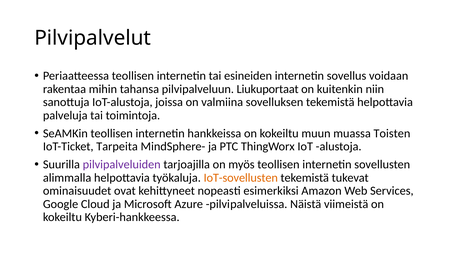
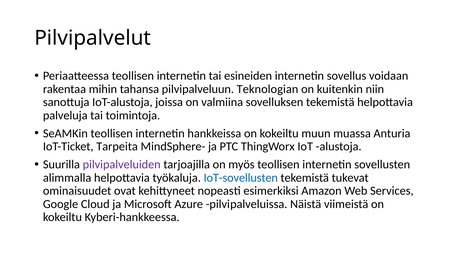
Liukuportaat: Liukuportaat -> Teknologian (268, 89)
Toisten: Toisten -> Anturia (392, 133)
IoT-sovellusten colour: orange -> blue (241, 178)
